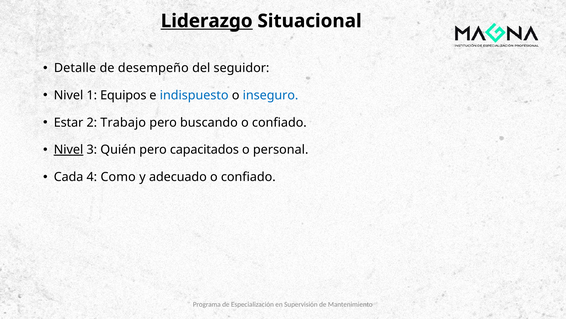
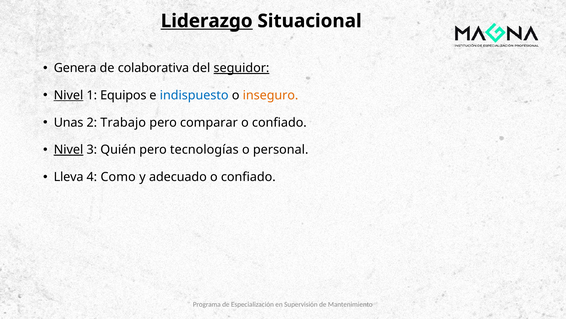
Detalle: Detalle -> Genera (75, 68)
desempeño: desempeño -> colaborativa (153, 68)
seguidor underline: none -> present (241, 68)
Nivel underline: none -> present (69, 95)
inseguro colour: blue -> orange (271, 95)
Estar: Estar -> Unas (69, 122)
buscando: buscando -> comparar (209, 122)
capacitados: capacitados -> tecnologías (204, 149)
Cada: Cada -> Lleva (69, 177)
